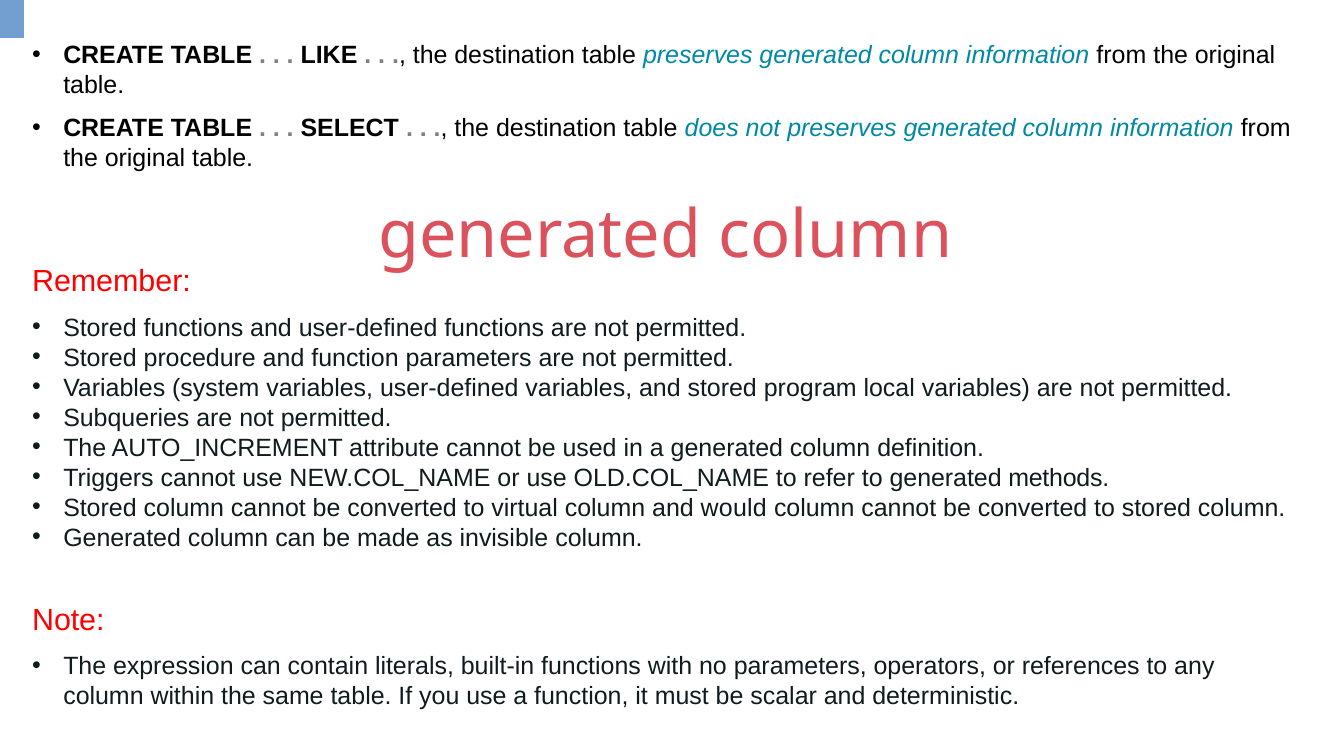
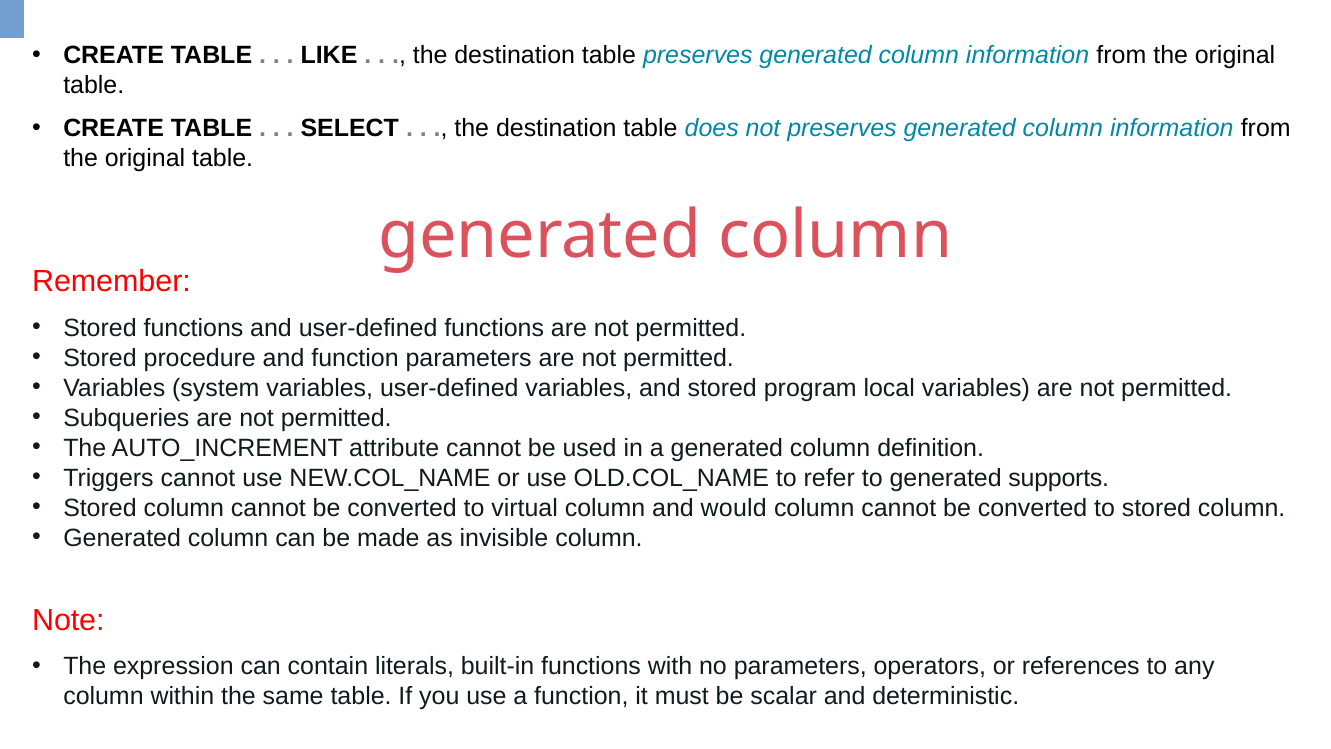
methods: methods -> supports (1059, 478)
